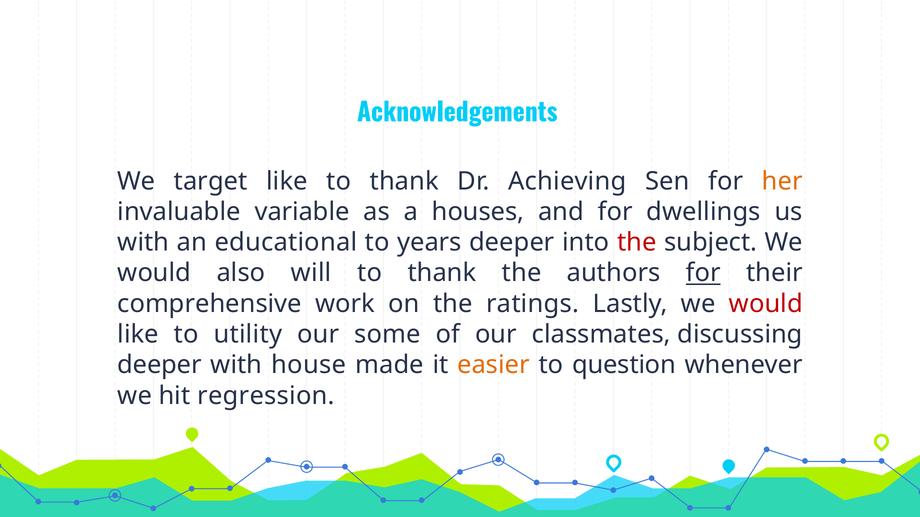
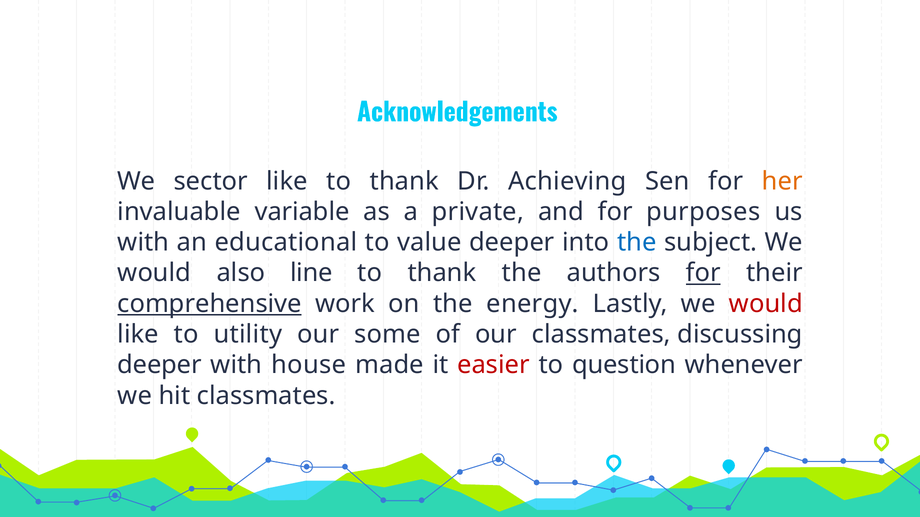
target: target -> sector (211, 181)
houses: houses -> private (478, 212)
dwellings: dwellings -> purposes (703, 212)
years: years -> value (429, 243)
the colour: red -> blue (637, 243)
will: will -> line (311, 273)
comprehensive underline: none -> present (210, 304)
ratings: ratings -> energy (533, 304)
easier colour: orange -> red (494, 365)
hit regression: regression -> classmates (266, 396)
